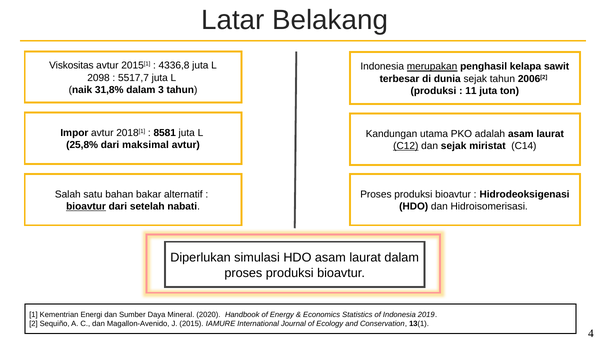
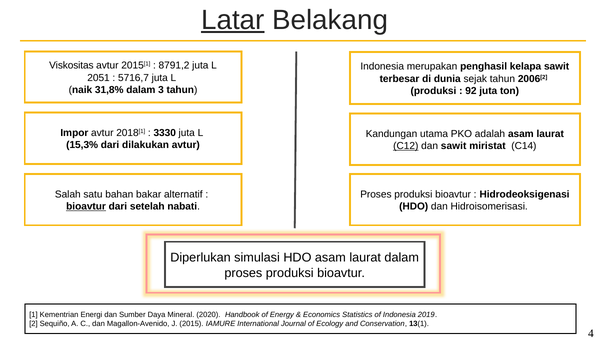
Latar underline: none -> present (233, 20)
4336,8: 4336,8 -> 8791,2 (174, 66)
merupakan underline: present -> none (432, 67)
2098: 2098 -> 2051 (99, 78)
5517,7: 5517,7 -> 5716,7 (133, 78)
11: 11 -> 92 (471, 91)
8581: 8581 -> 3330 (165, 133)
25,8%: 25,8% -> 15,3% (82, 145)
maksimal: maksimal -> dilakukan (146, 145)
dan sejak: sejak -> sawit (454, 146)
